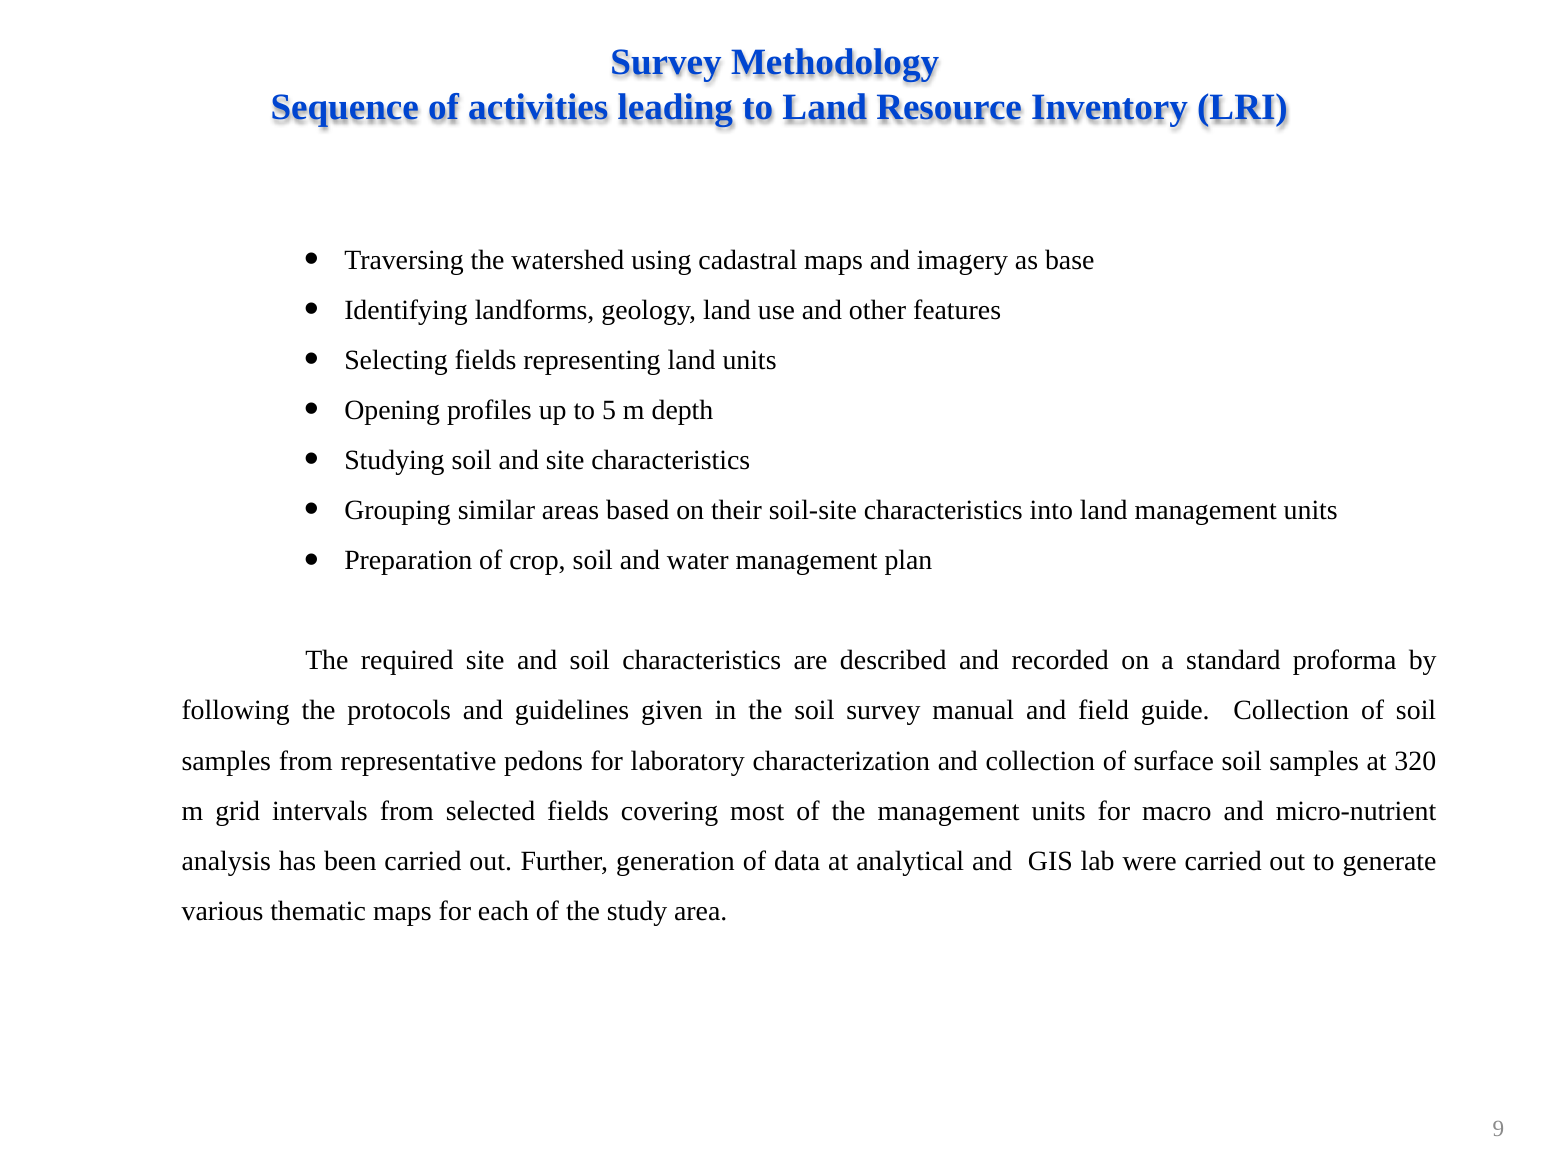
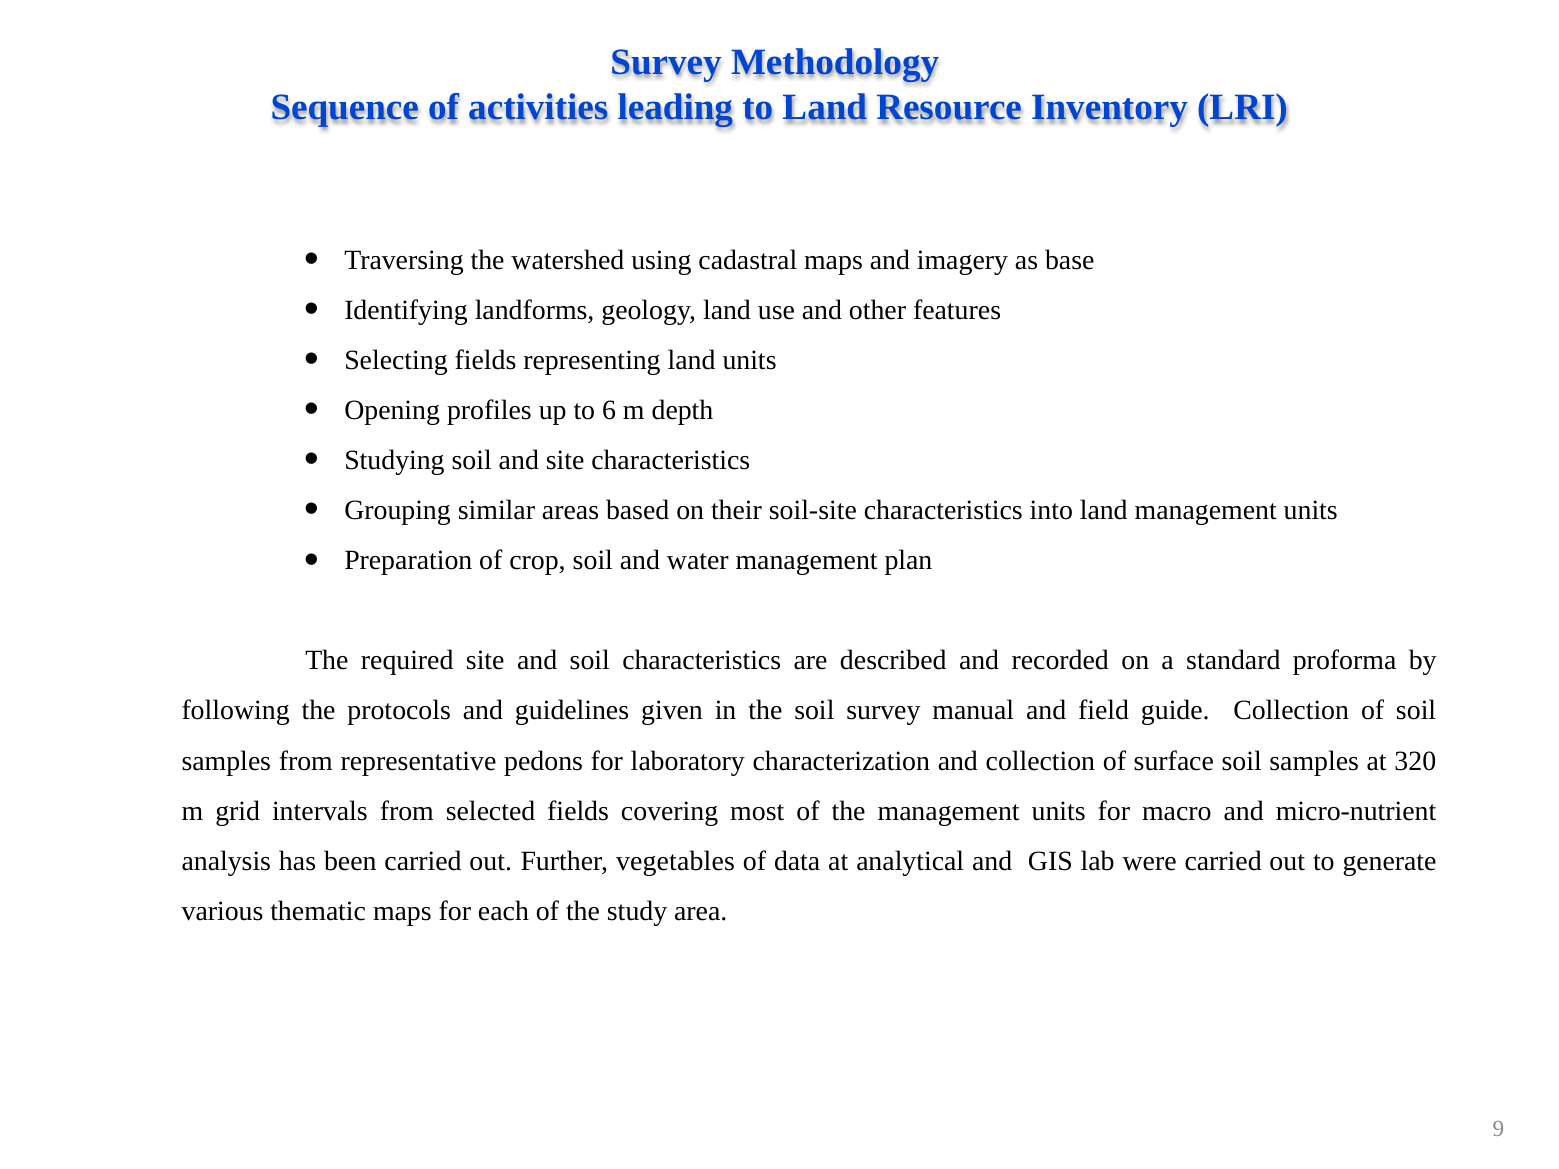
5: 5 -> 6 (609, 410)
generation: generation -> vegetables (675, 861)
